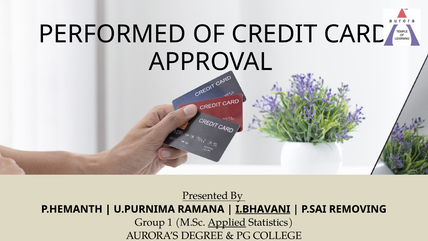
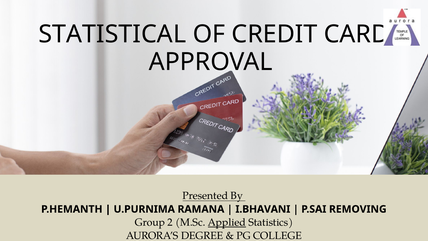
PERFORMED: PERFORMED -> STATISTICAL (112, 34)
I.BHAVANI underline: present -> none (263, 209)
1: 1 -> 2 (170, 222)
